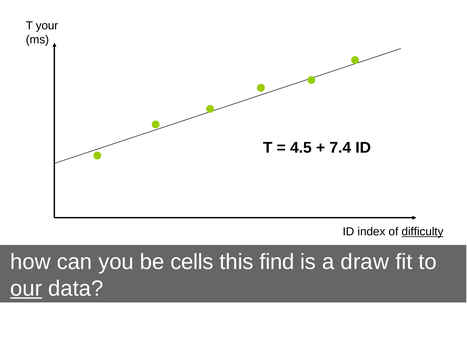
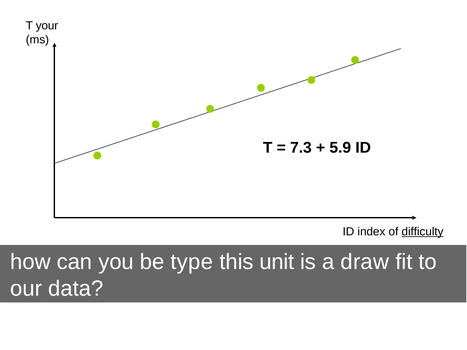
4.5: 4.5 -> 7.3 (301, 148)
7.4: 7.4 -> 5.9 (340, 148)
cells: cells -> type (192, 262)
find: find -> unit (277, 262)
our underline: present -> none (26, 289)
